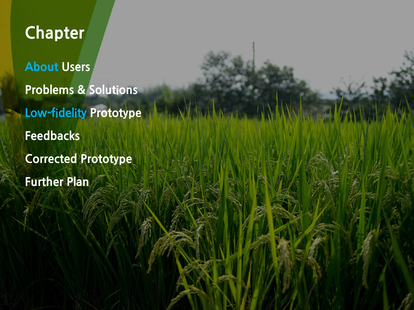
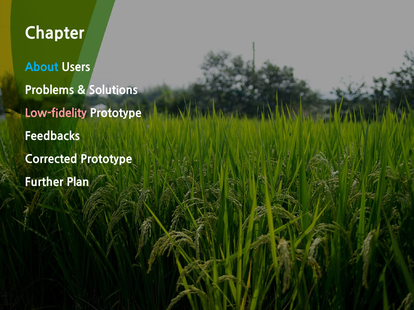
Low-fidelity colour: light blue -> pink (56, 113)
